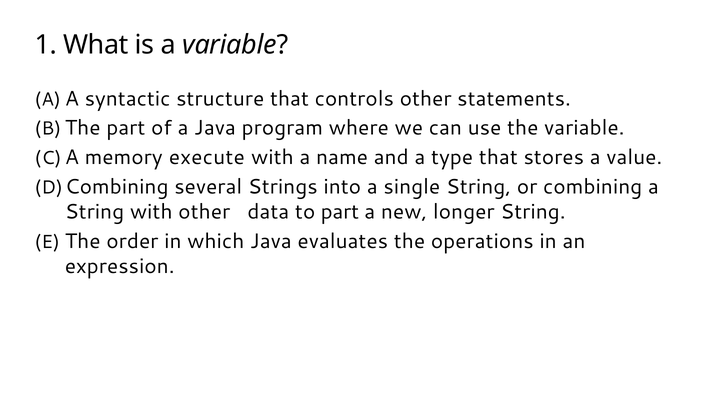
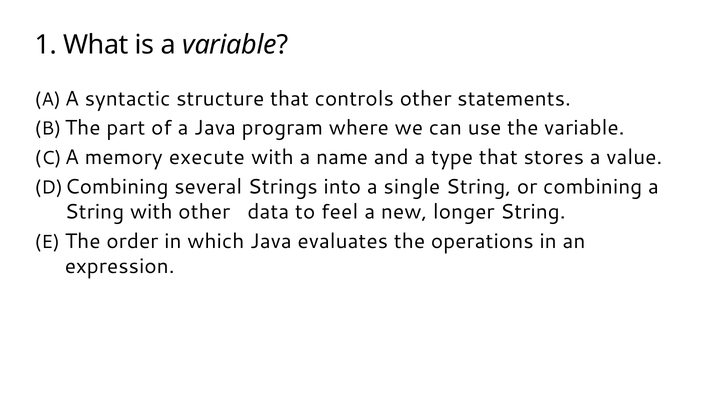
to part: part -> feel (340, 212)
